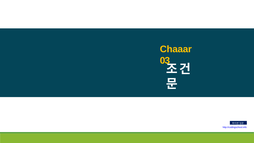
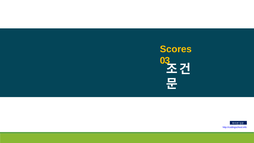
Chaaar: Chaaar -> Scores (176, 49)
